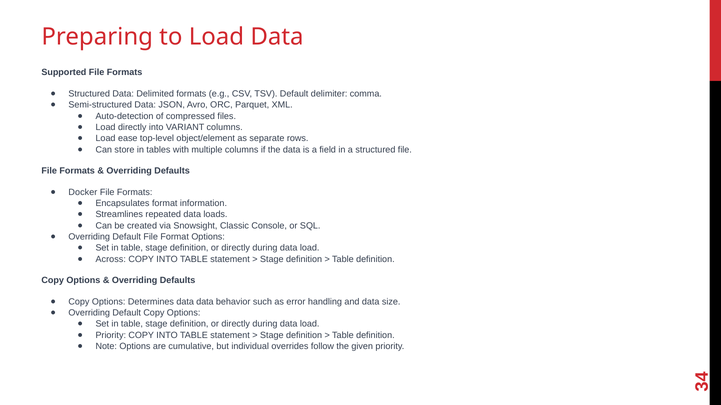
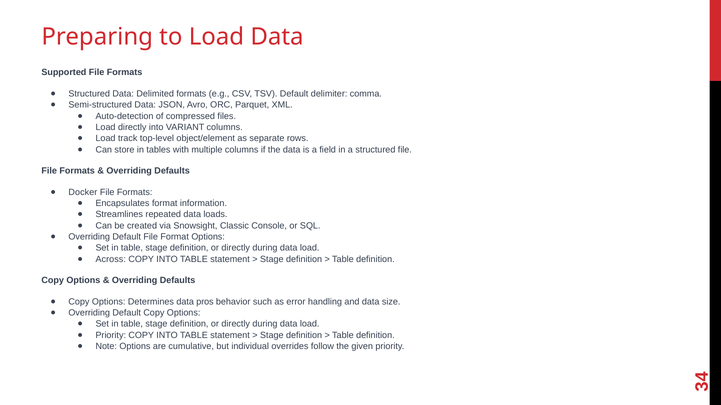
ease: ease -> track (128, 139)
data data: data -> pros (205, 302)
